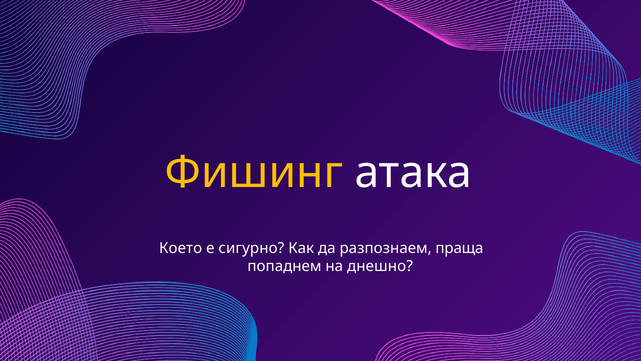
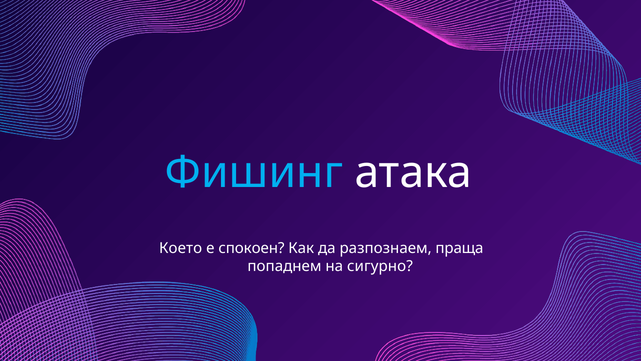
Фишинг colour: yellow -> light blue (254, 172)
сигурно: сигурно -> спокоен (251, 248)
днешно: днешно -> сигурно (380, 266)
